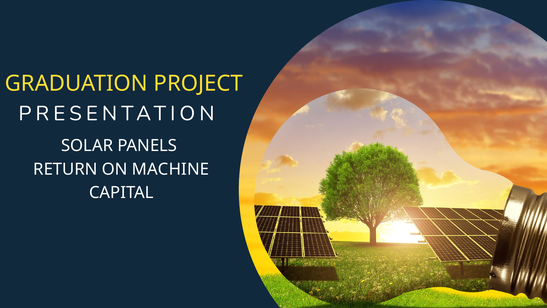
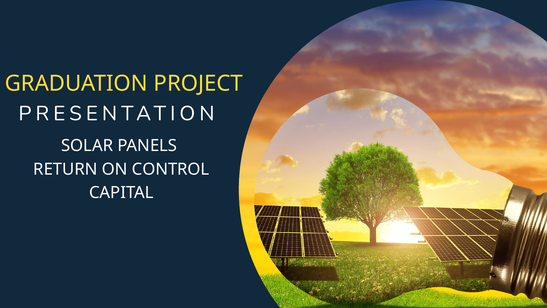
MACHINE: MACHINE -> CONTROL (171, 169)
